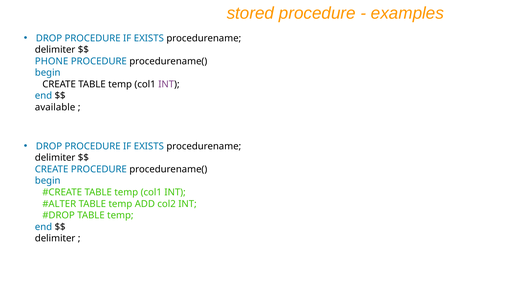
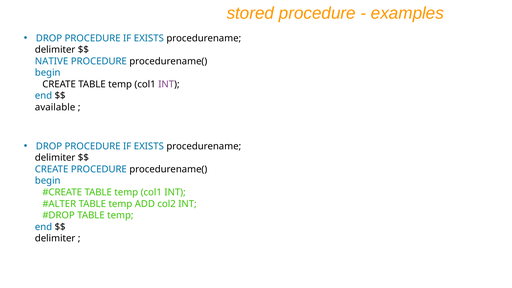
PHONE: PHONE -> NATIVE (52, 61)
